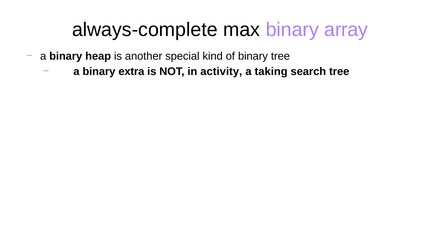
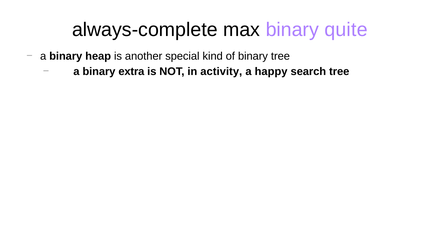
array: array -> quite (346, 30)
taking: taking -> happy (271, 71)
